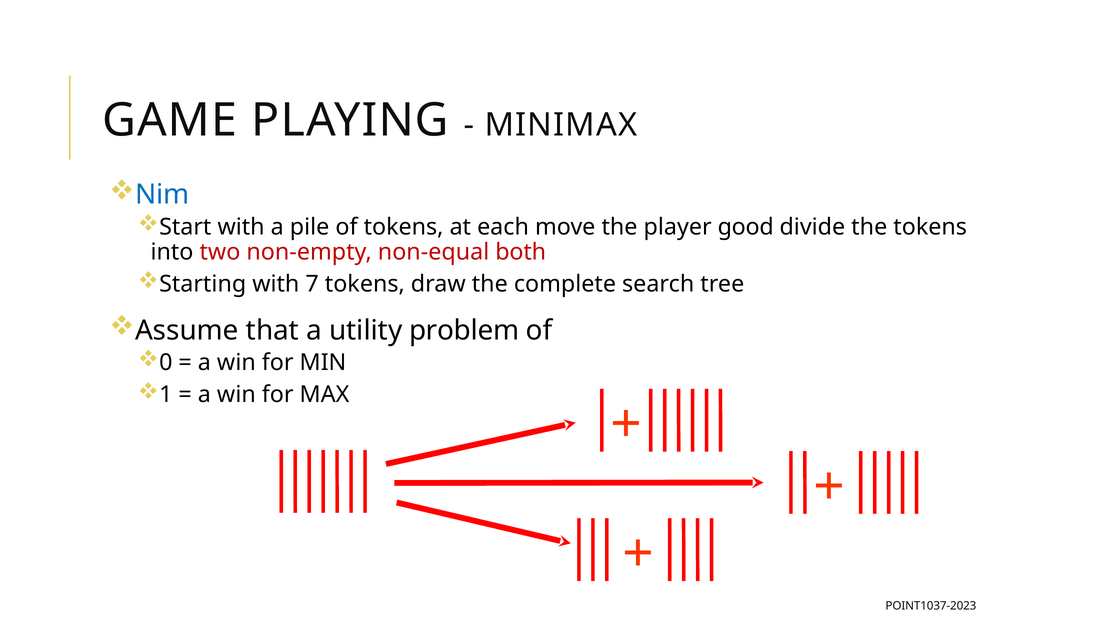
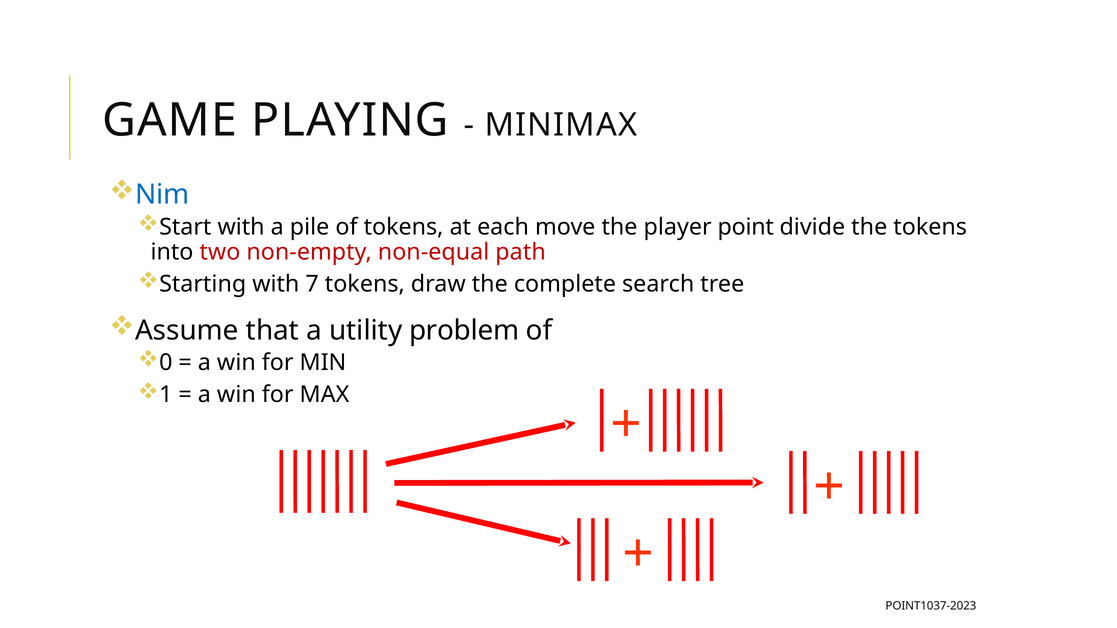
good: good -> point (746, 227)
both: both -> path (521, 252)
